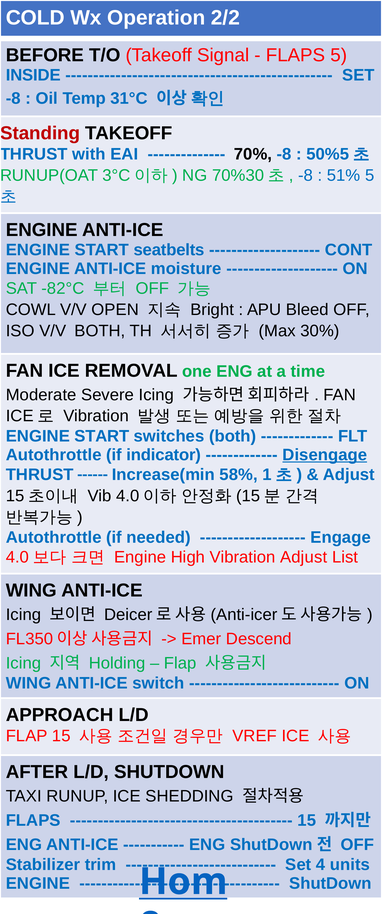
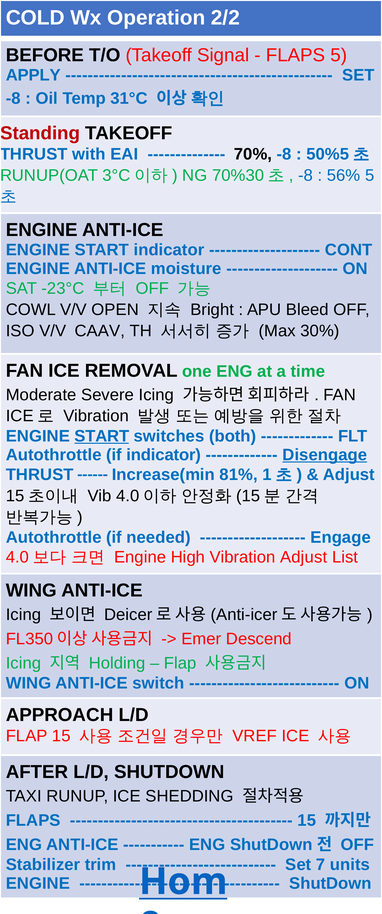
INSIDE: INSIDE -> APPLY (33, 75)
51%: 51% -> 56% (344, 175)
START seatbelts: seatbelts -> indicator (169, 250)
-82°C: -82°C -> -23°C (63, 288)
V/V BOTH: BOTH -> CAAV (100, 331)
START underline: none -> present (102, 436)
58%: 58% -> 81% (239, 475)
4: 4 -> 7 (321, 865)
